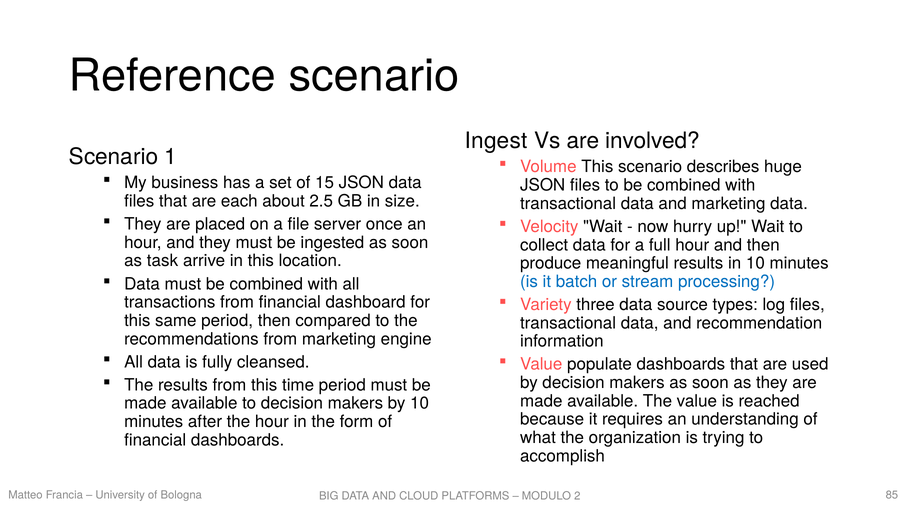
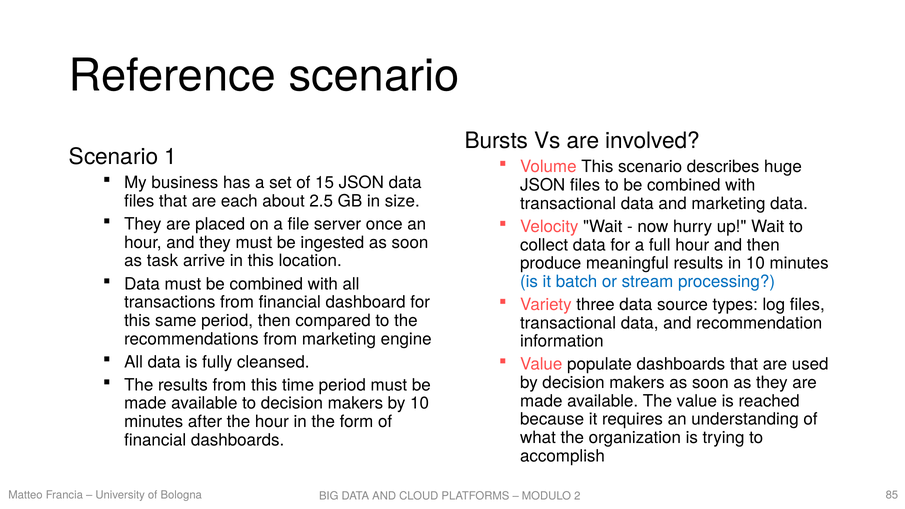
Ingest: Ingest -> Bursts (496, 141)
